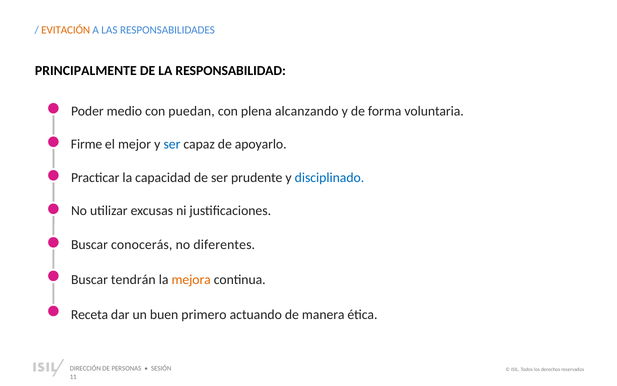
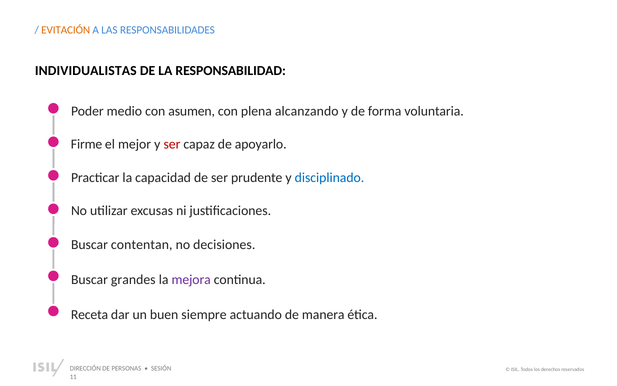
PRINCIPALMENTE: PRINCIPALMENTE -> INDIVIDUALISTAS (86, 71)
puedan: puedan -> asumen (192, 111)
ser colour: blue -> red (172, 144)
conocerás: conocerás -> contentan (142, 244)
diferentes: diferentes -> decisiones (224, 244)
tendrán: tendrán -> grandes (133, 280)
mejora colour: orange -> purple (191, 280)
primero: primero -> siempre (204, 315)
